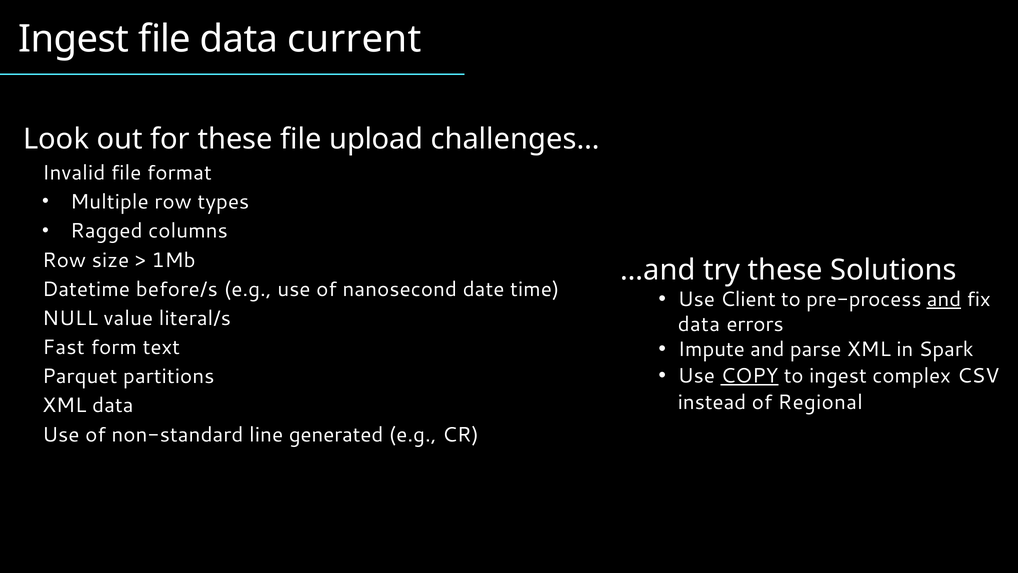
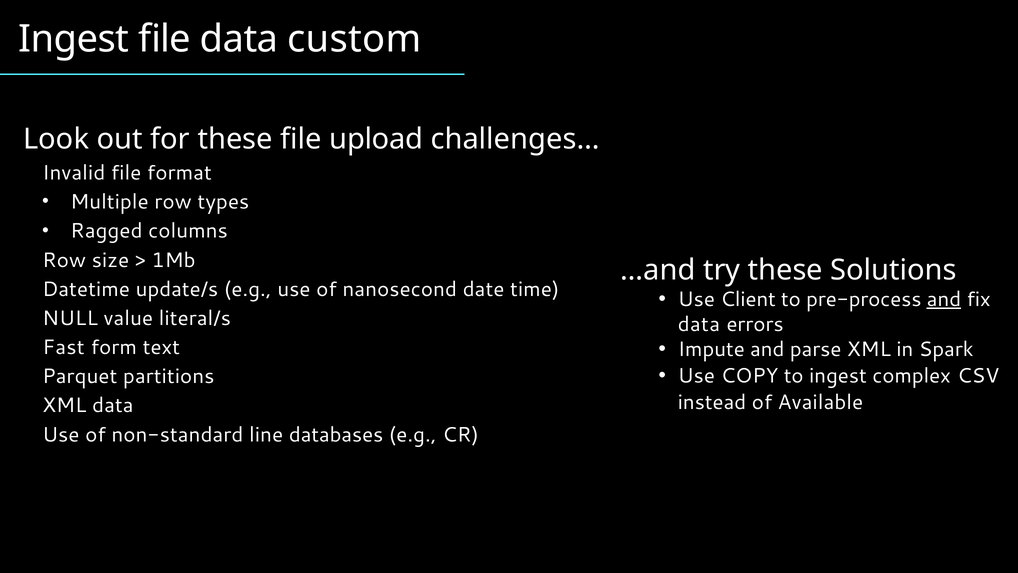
current: current -> custom (354, 39)
before/s: before/s -> update/s (177, 289)
COPY underline: present -> none (750, 376)
Regional: Regional -> Available (820, 402)
generated: generated -> databases (336, 434)
